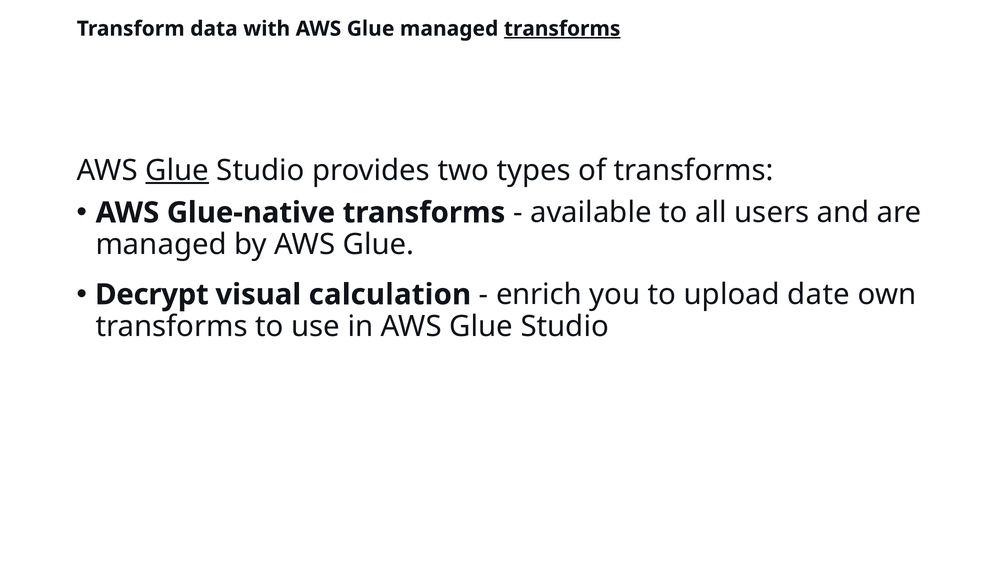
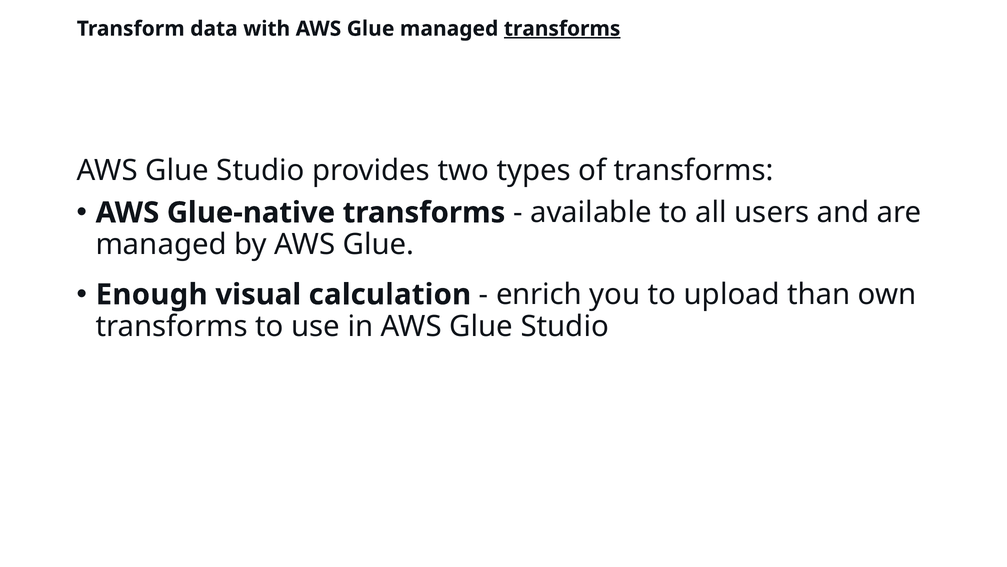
Glue underline: present -> none (177, 170)
Decrypt: Decrypt -> Enough (152, 294)
date: date -> than (819, 294)
